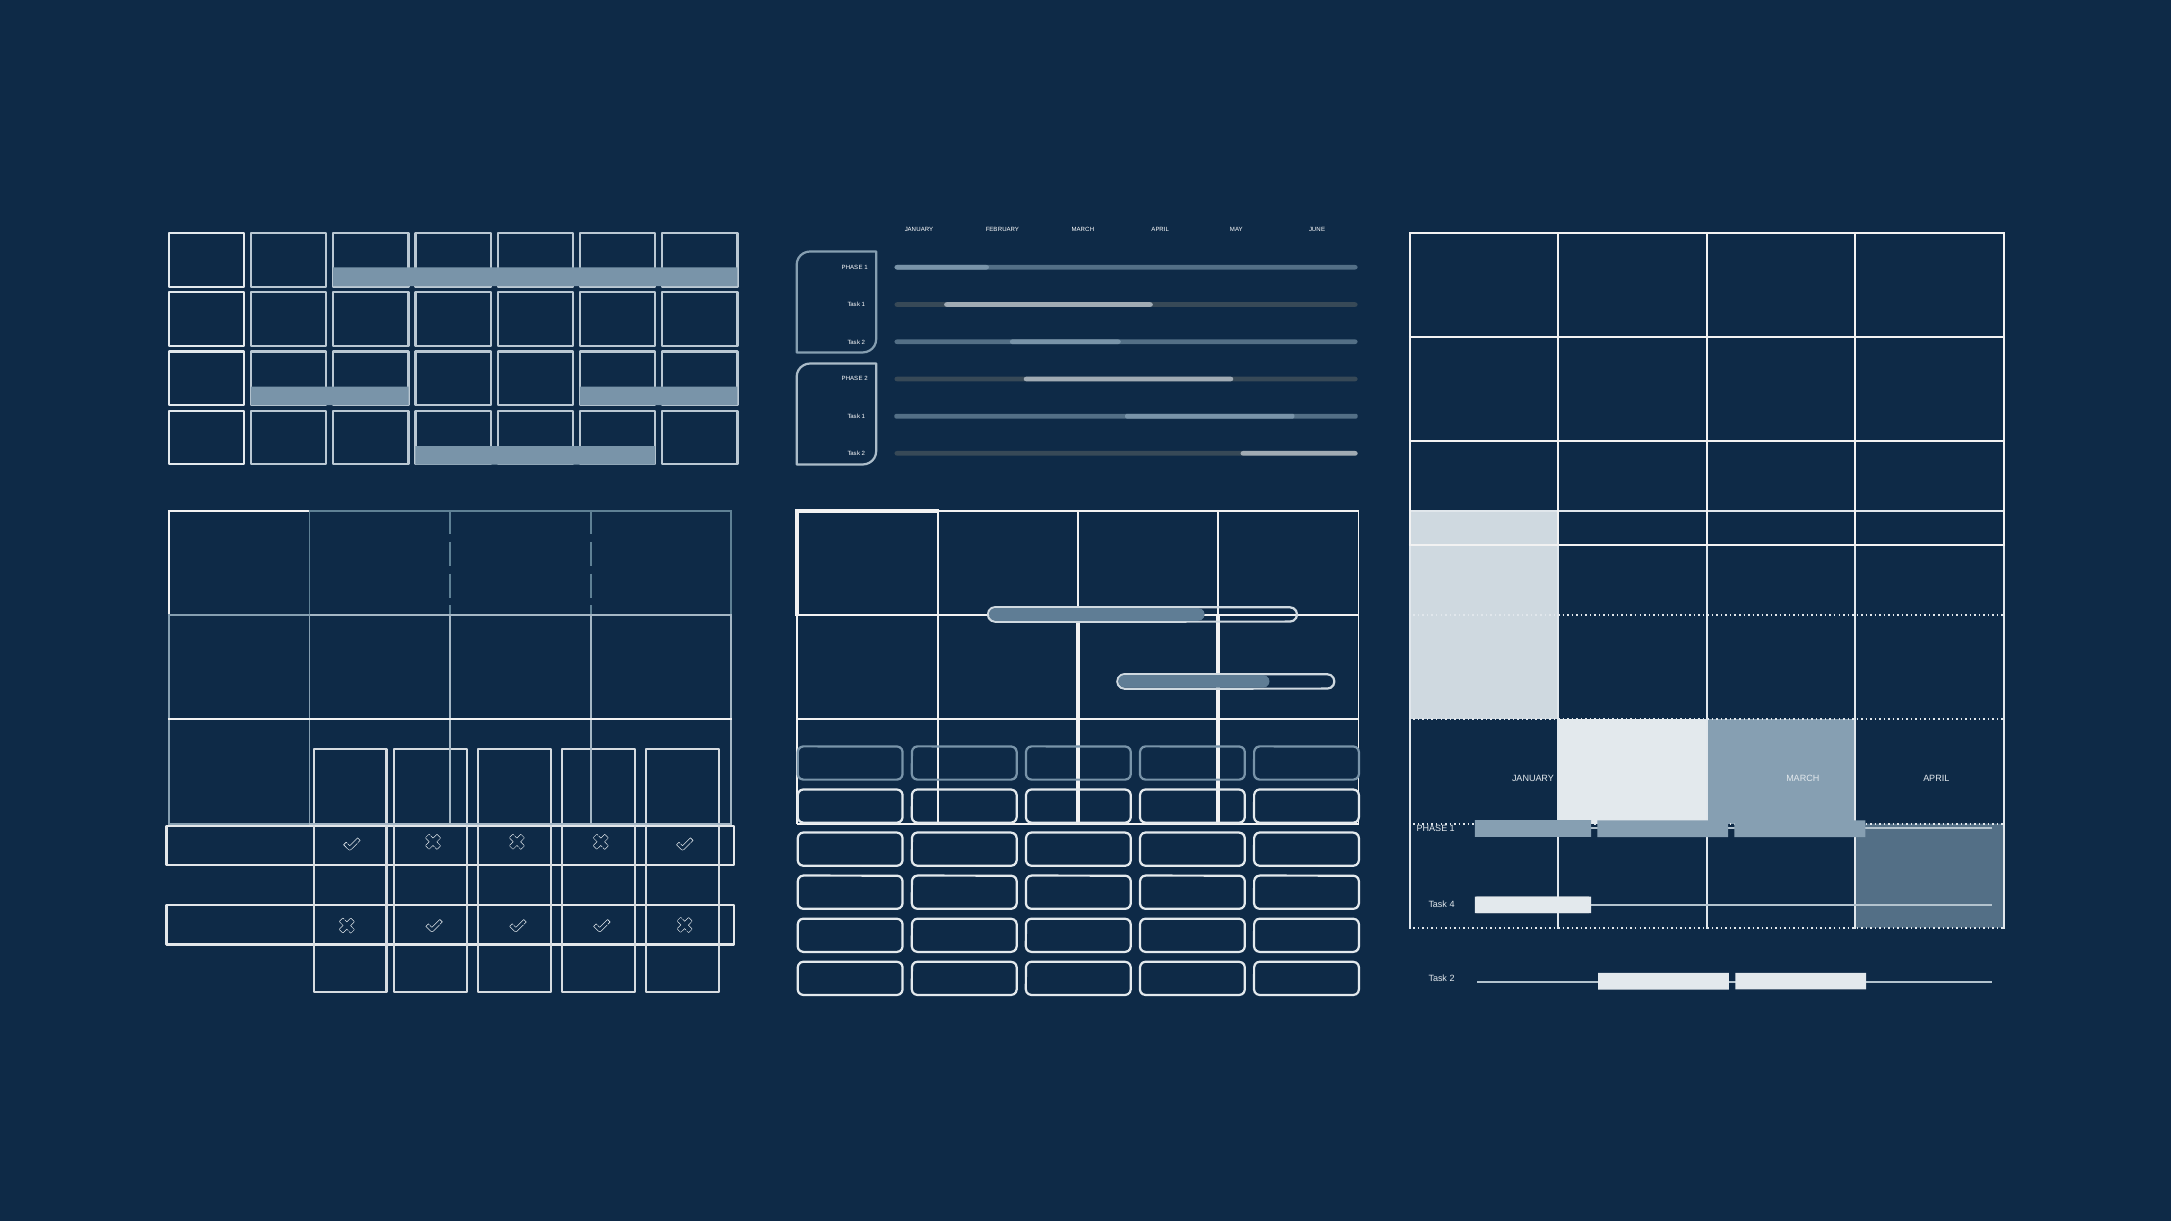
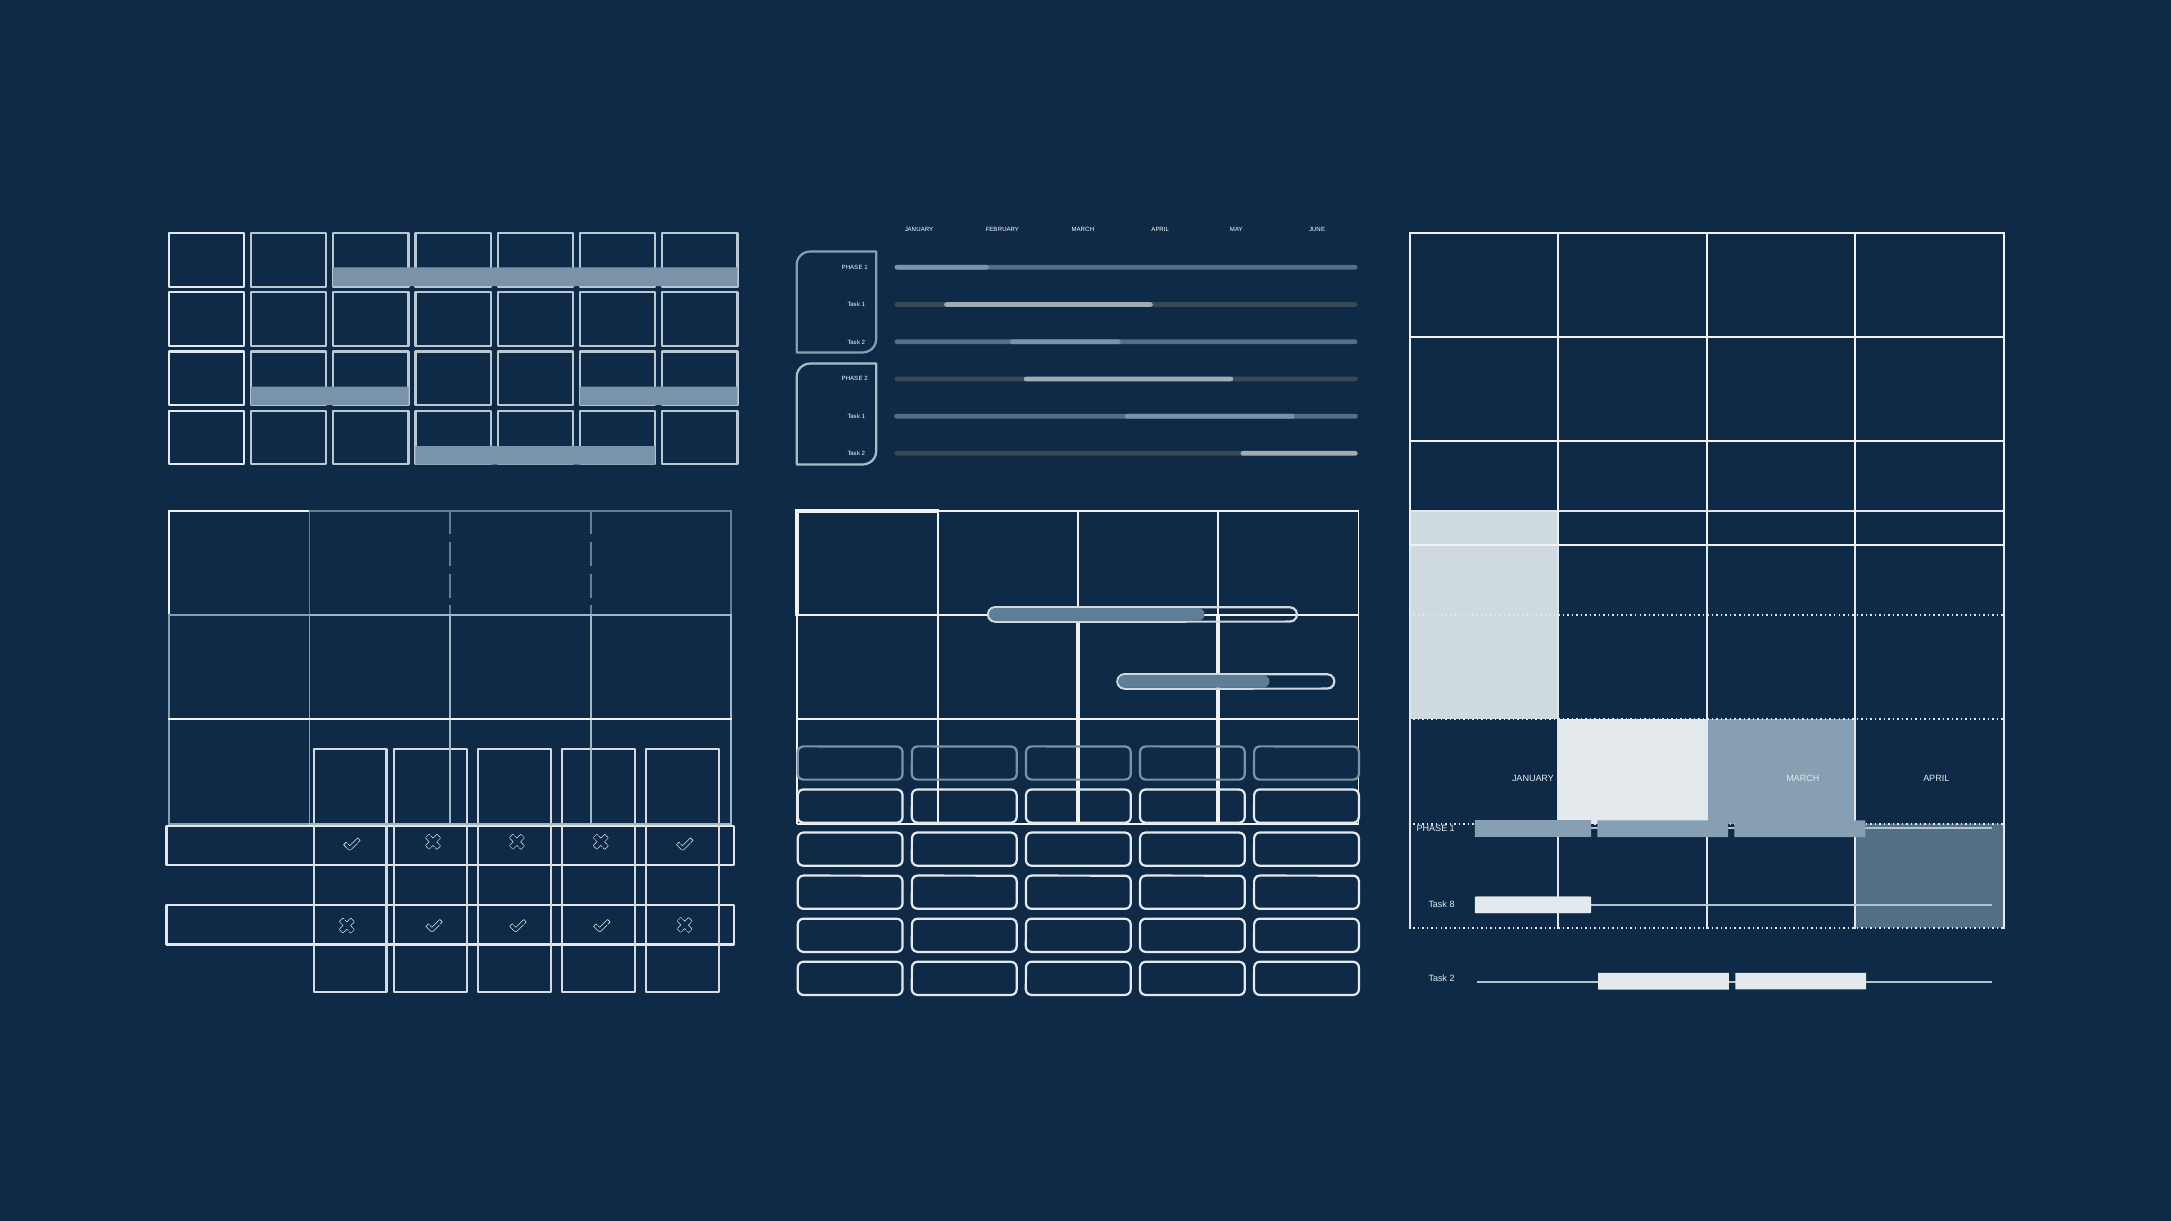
4: 4 -> 8 (1452, 904)
